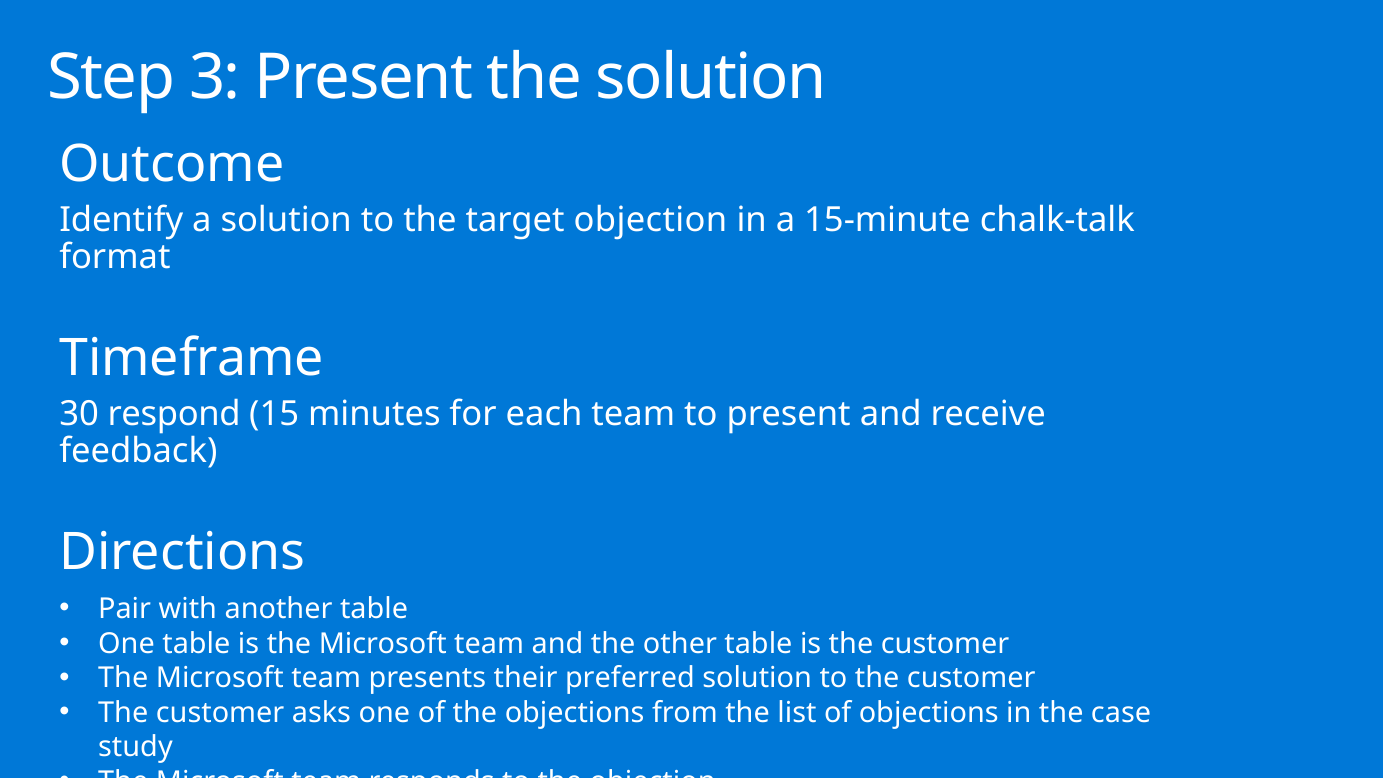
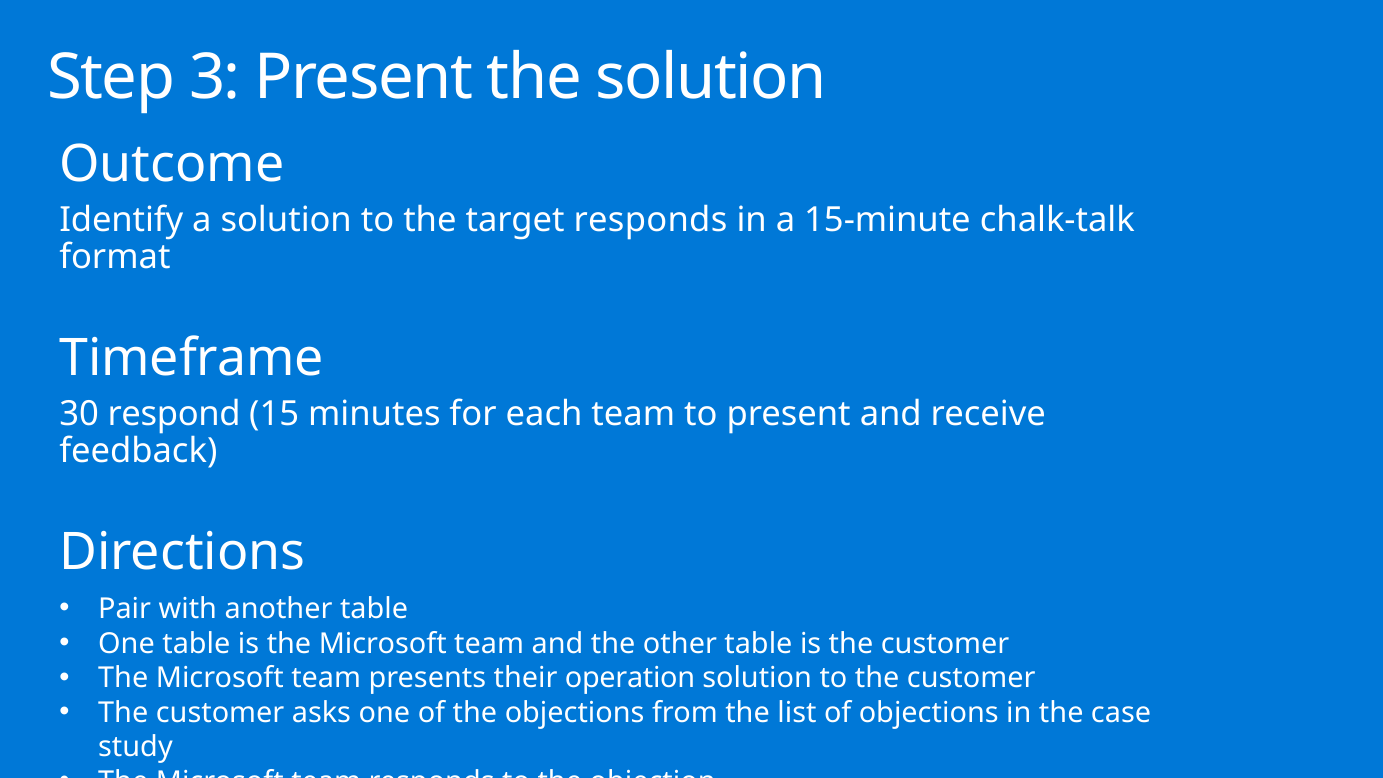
target objection: objection -> responds (650, 220)
preferred: preferred -> operation (630, 678)
